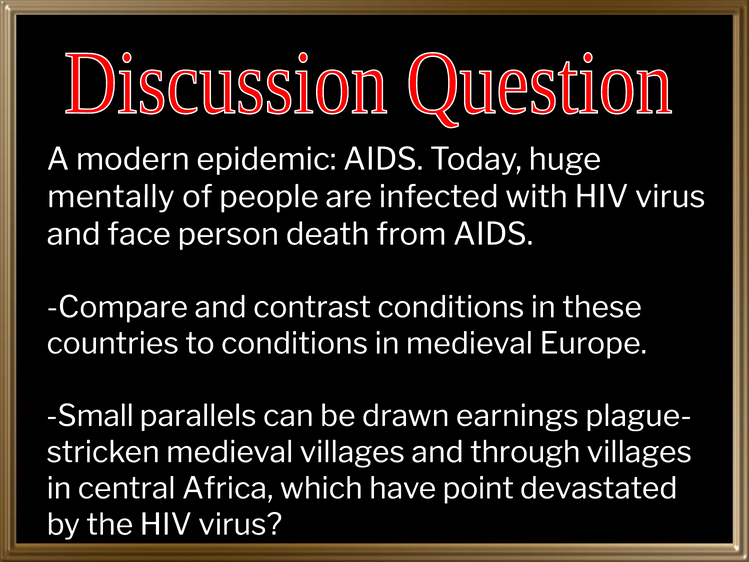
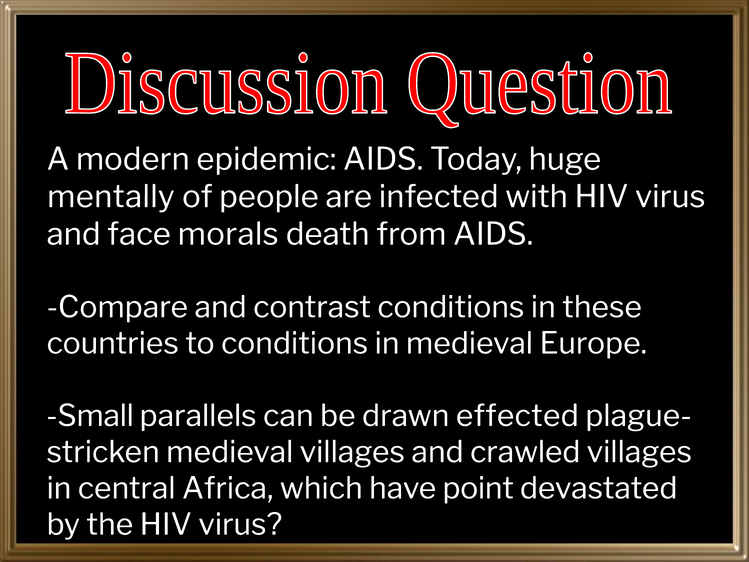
person: person -> morals (228, 234)
earnings: earnings -> effected (517, 416)
through: through -> crawled (525, 452)
